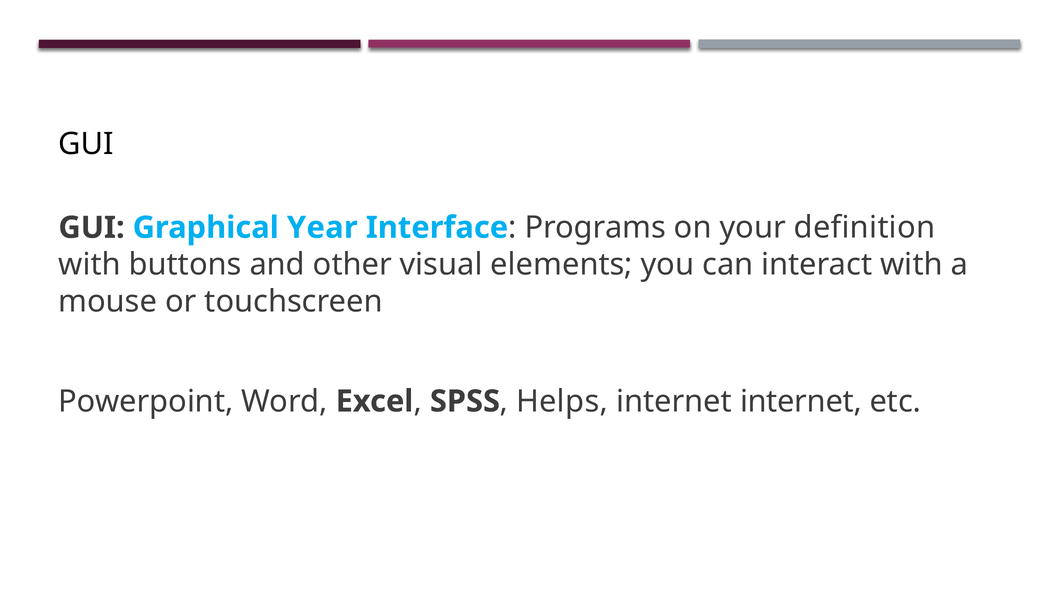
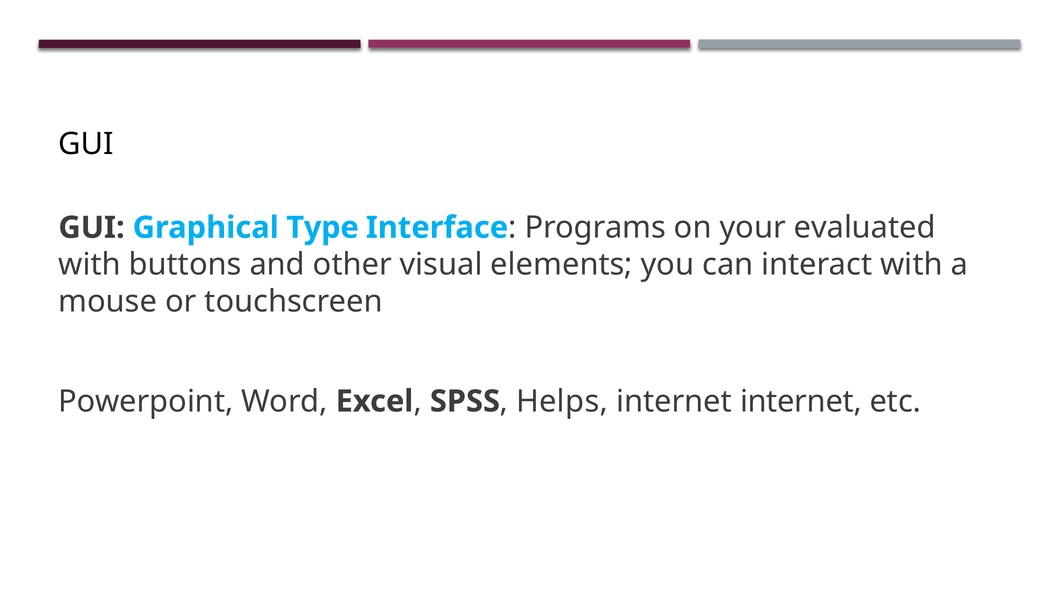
Year: Year -> Type (323, 228)
definition: definition -> evaluated (865, 228)
